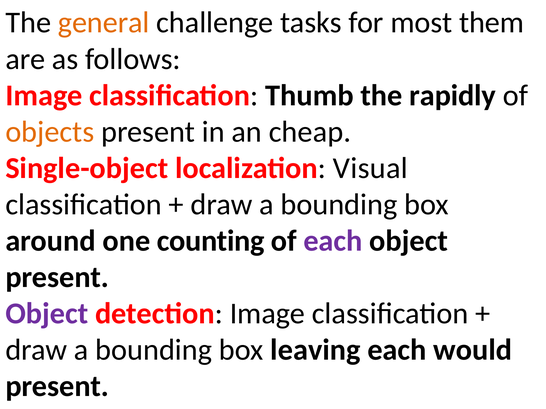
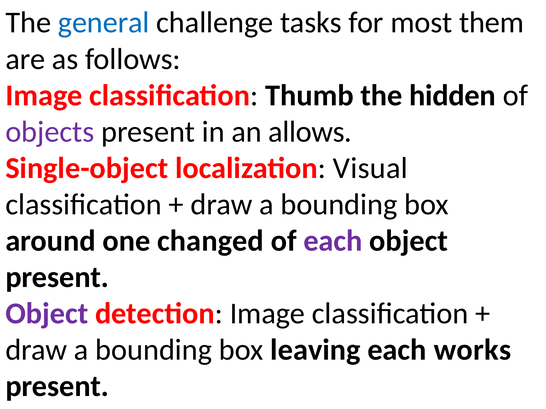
general colour: orange -> blue (104, 23)
rapidly: rapidly -> hidden (453, 95)
objects colour: orange -> purple (50, 132)
cheap: cheap -> allows (310, 132)
counting: counting -> changed (210, 241)
would: would -> works (472, 350)
